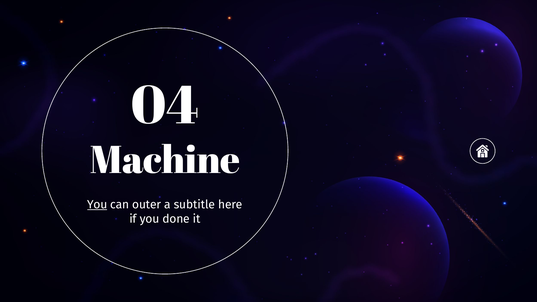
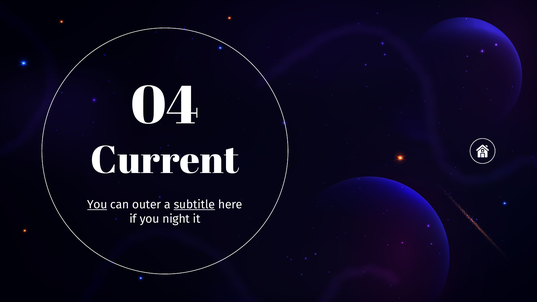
Machine: Machine -> Current (165, 160)
subtitle underline: none -> present (194, 205)
done: done -> night (176, 219)
